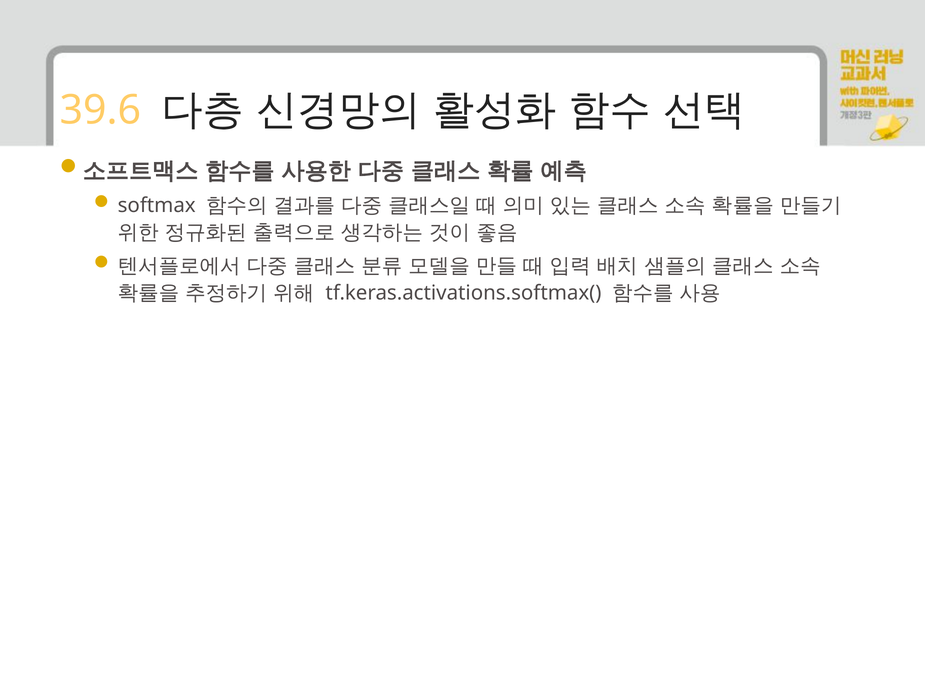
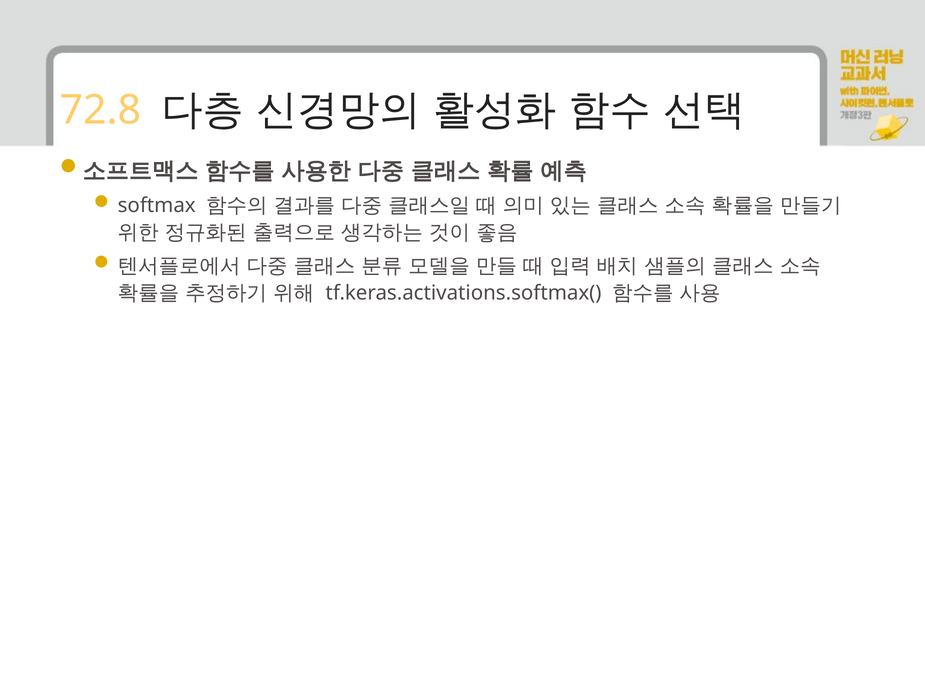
39.6: 39.6 -> 72.8 (100, 110)
